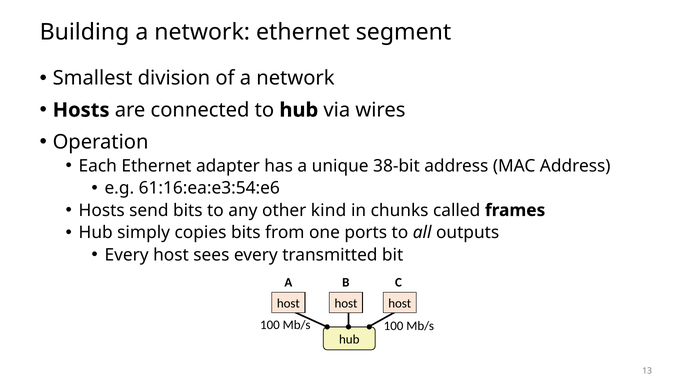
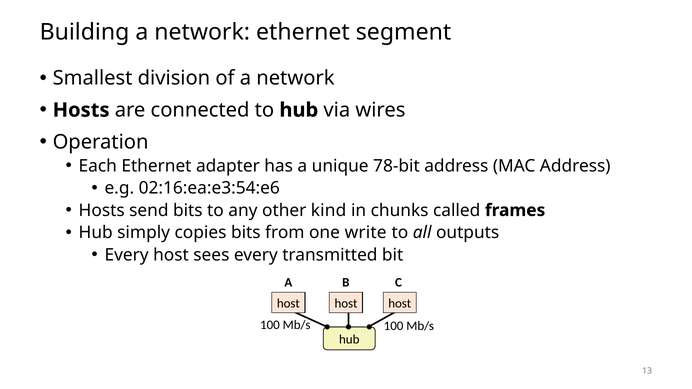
38-bit: 38-bit -> 78-bit (396, 166)
61:16:ea:e3:54:e6: 61:16:ea:e3:54:e6 -> 02:16:ea:e3:54:e6 (209, 188)
ports: ports -> write (366, 233)
